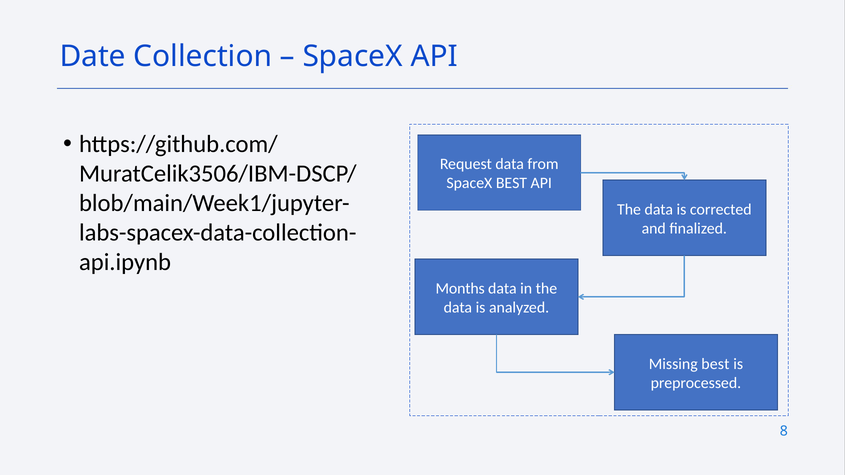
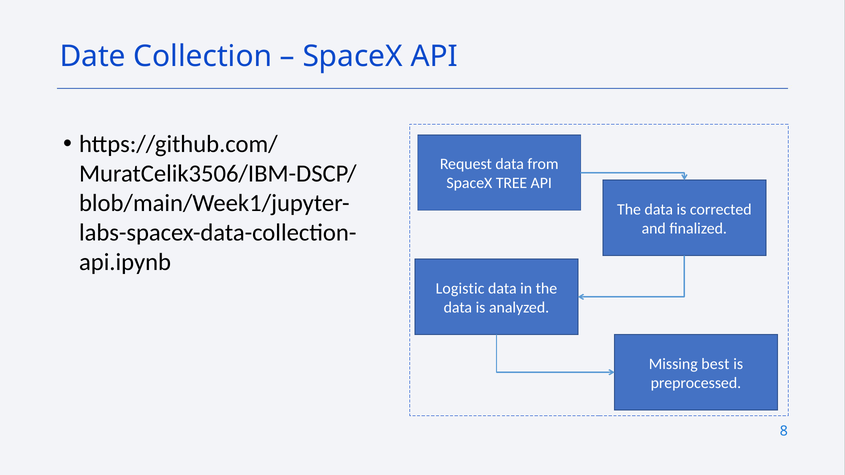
SpaceX BEST: BEST -> TREE (512, 183)
Months: Months -> Logistic (460, 289)
